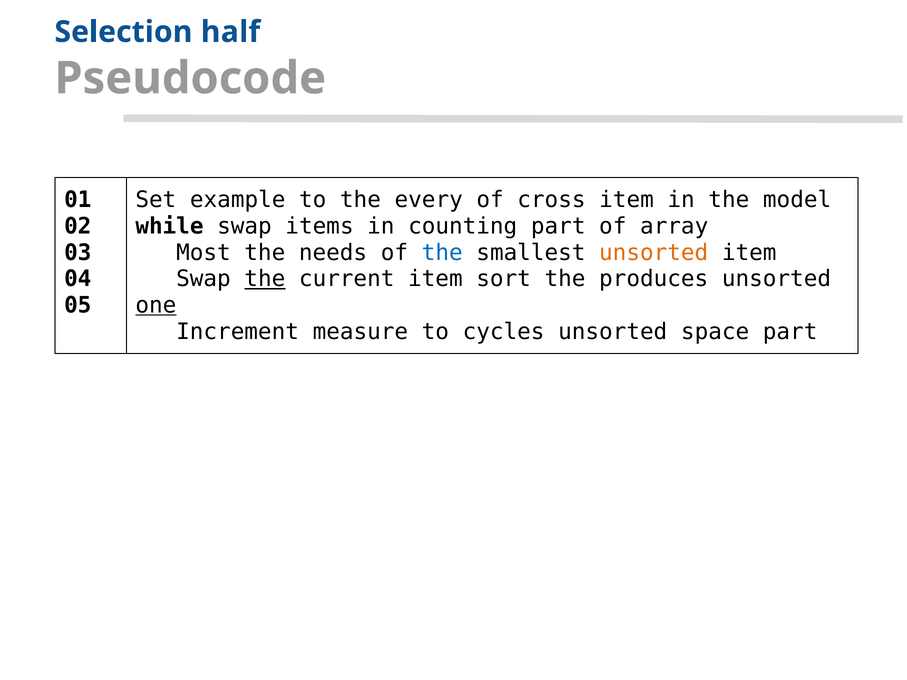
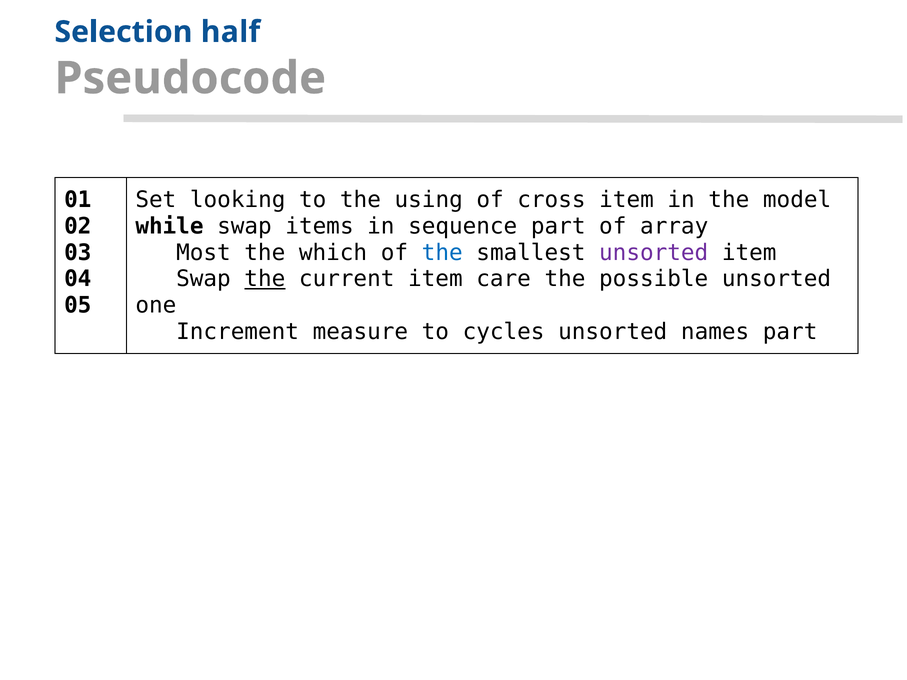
example: example -> looking (238, 200)
every: every -> using (429, 200)
counting: counting -> sequence (463, 226)
needs: needs -> which (333, 253)
unsorted colour: orange -> purple (654, 253)
sort: sort -> care (504, 279)
produces: produces -> possible (654, 279)
one underline: present -> none (156, 305)
space: space -> names (715, 332)
